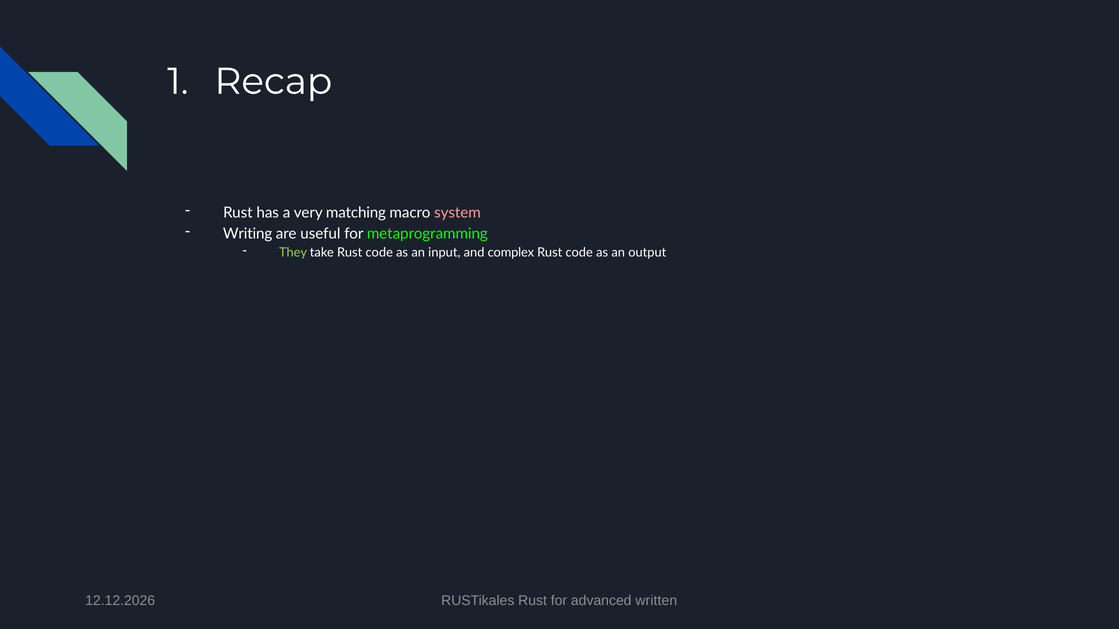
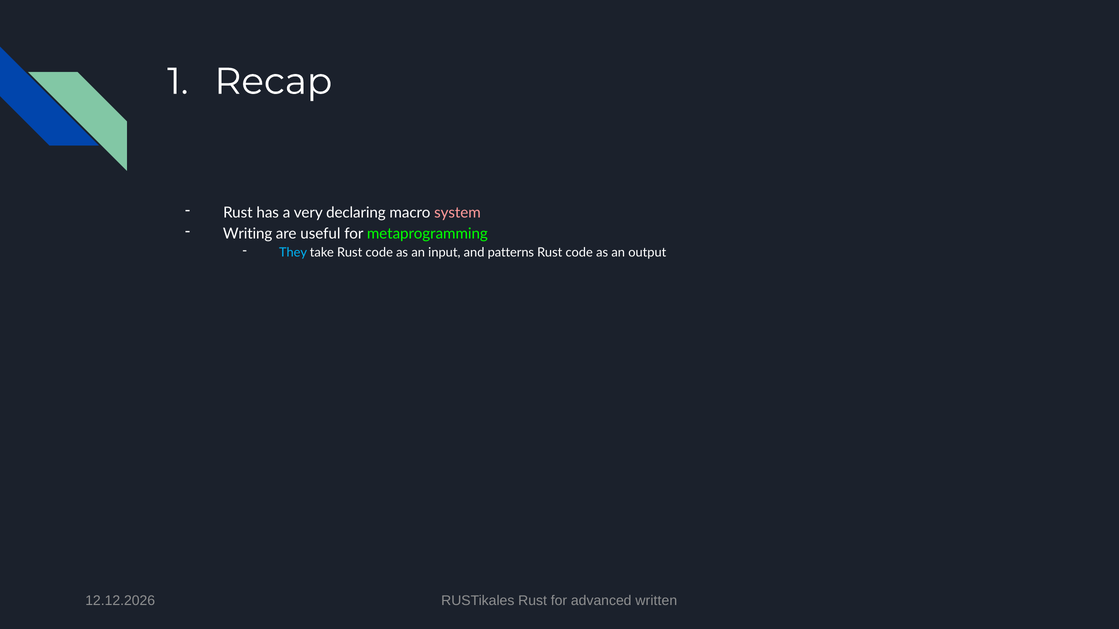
matching: matching -> declaring (356, 213)
They colour: light green -> light blue (293, 253)
complex: complex -> patterns (511, 253)
